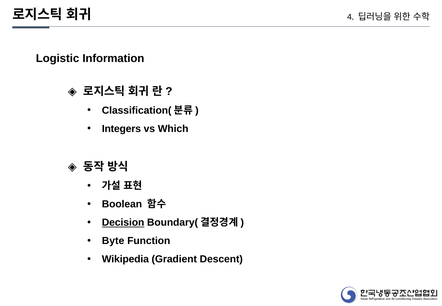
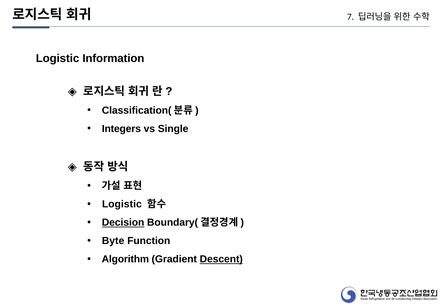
4: 4 -> 7 (351, 17)
Which: Which -> Single (173, 129)
Boolean: Boolean -> Logistic (122, 204)
Wikipedia: Wikipedia -> Algorithm (125, 259)
Descent underline: none -> present (221, 259)
